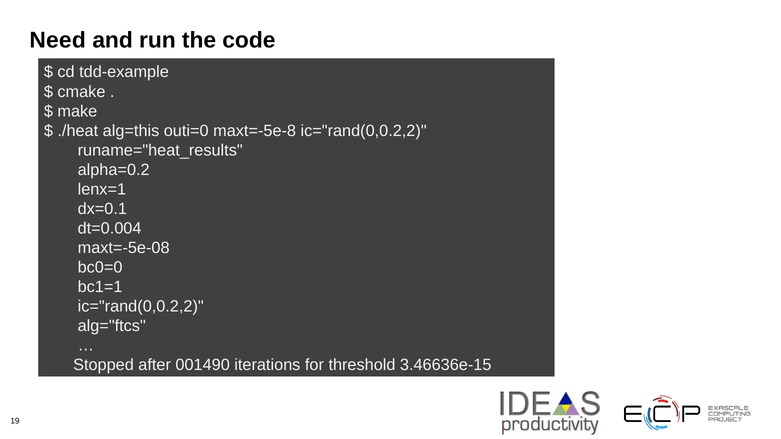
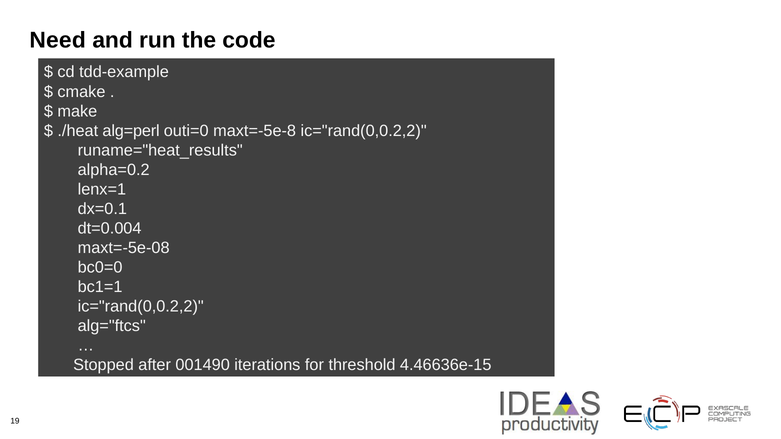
alg=this: alg=this -> alg=perl (131, 131)
3.46636e-15: 3.46636e-15 -> 4.46636e-15 (446, 365)
